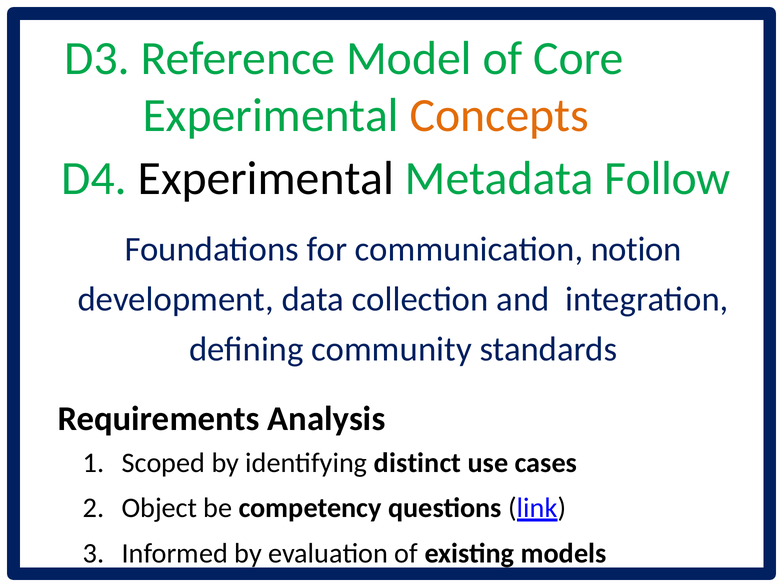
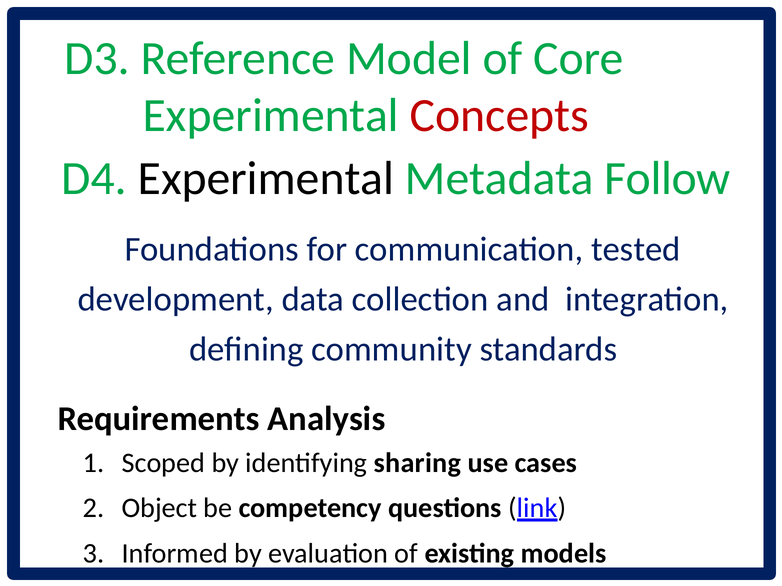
Concepts colour: orange -> red (499, 116)
notion: notion -> tested (636, 249)
distinct: distinct -> sharing (418, 463)
